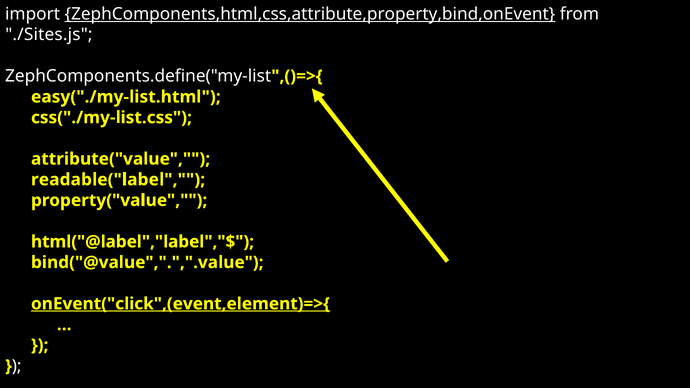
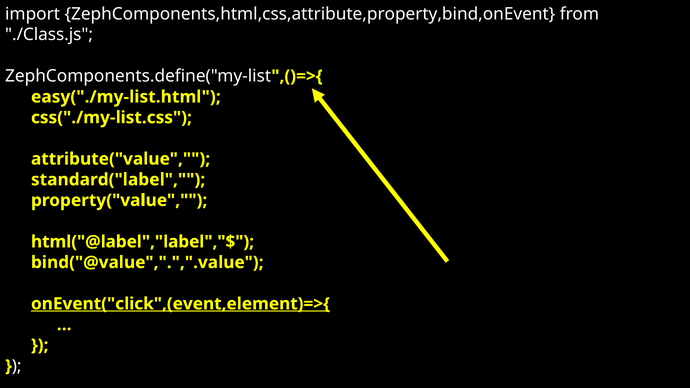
ZephComponents,html,css,attribute,property,bind,onEvent underline: present -> none (310, 14)
./Sites.js: ./Sites.js -> ./Class.js (49, 35)
readable("label: readable("label -> standard("label (118, 180)
